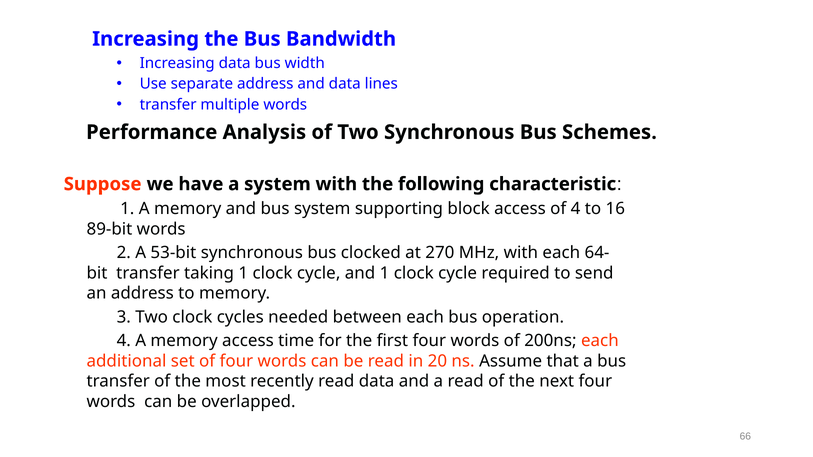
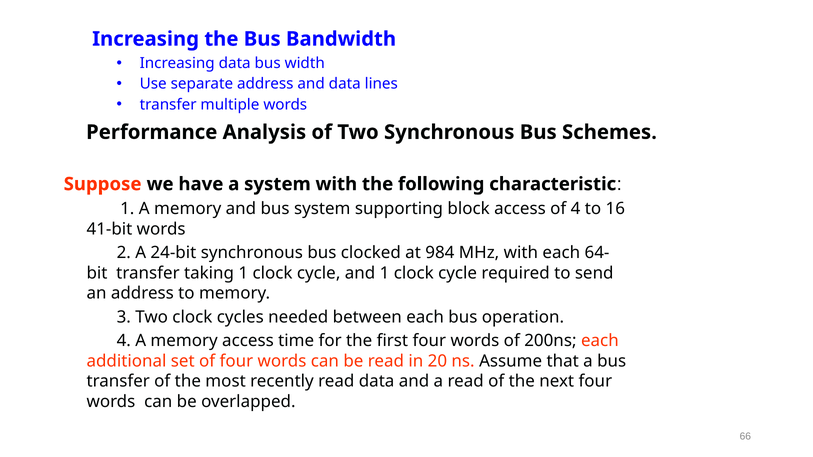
89-bit: 89-bit -> 41-bit (109, 229)
53-bit: 53-bit -> 24-bit (173, 253)
270: 270 -> 984 (440, 253)
